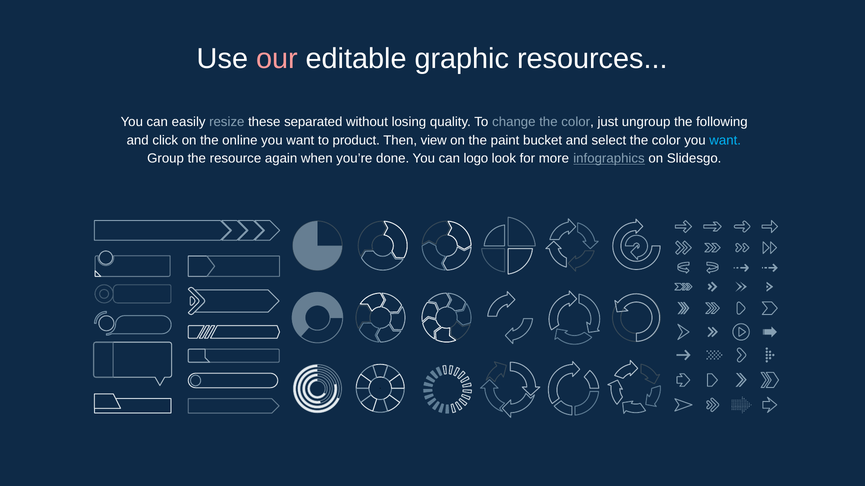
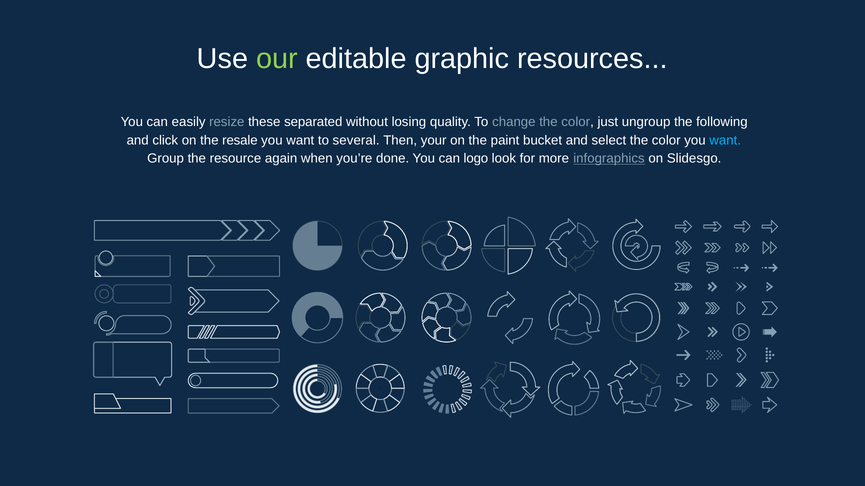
our colour: pink -> light green (277, 59)
online: online -> resale (240, 140)
product: product -> several (356, 140)
view: view -> your (434, 140)
